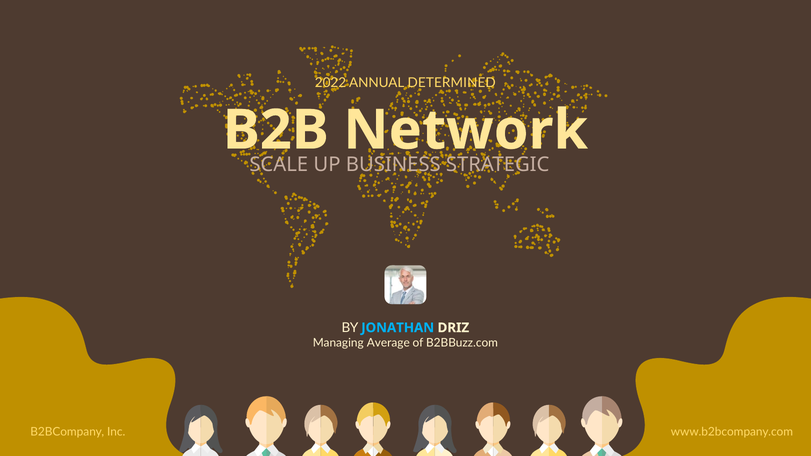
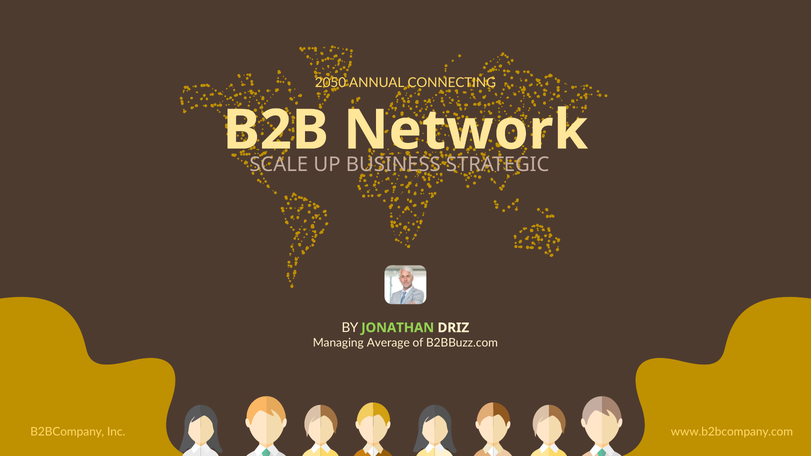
2022: 2022 -> 2050 (330, 83)
DETERMINED: DETERMINED -> CONNECTING (452, 83)
JONATHAN colour: light blue -> light green (398, 328)
